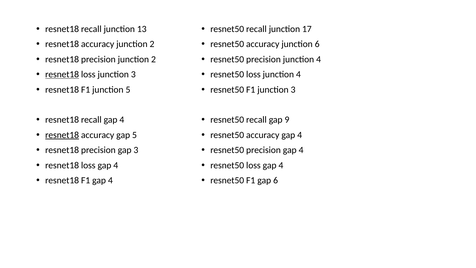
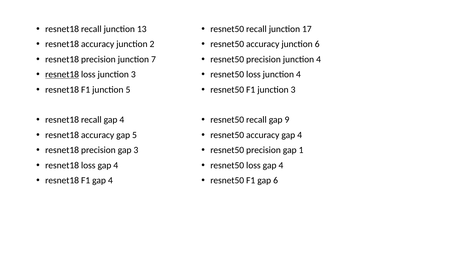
precision junction 2: 2 -> 7 (153, 59)
resnet18 underline: present -> none (62, 135)
precision gap 4: 4 -> 1 (301, 150)
